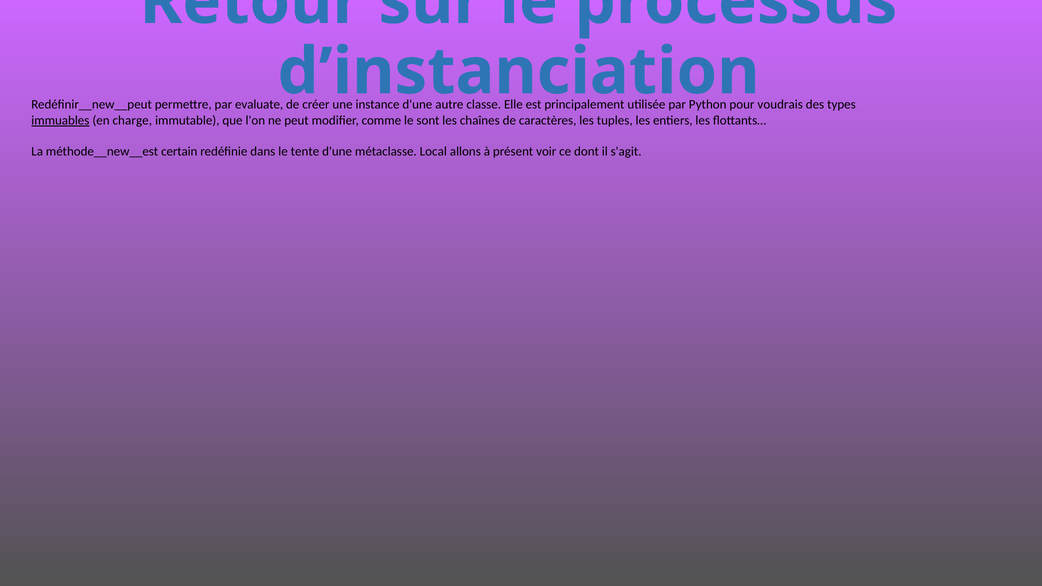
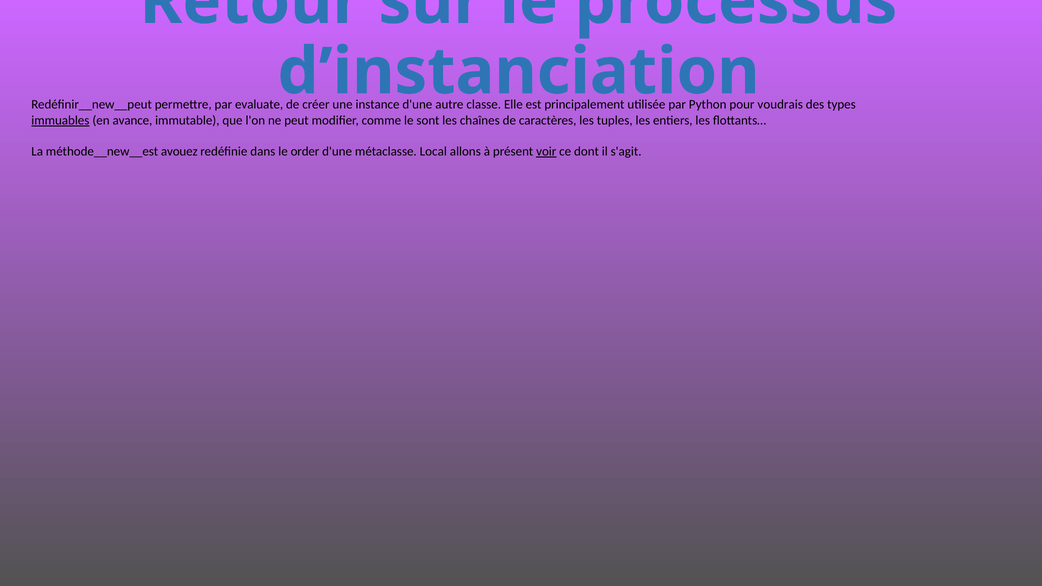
charge: charge -> avance (132, 120)
certain: certain -> avouez (179, 152)
tente: tente -> order (305, 152)
voir underline: none -> present (546, 152)
